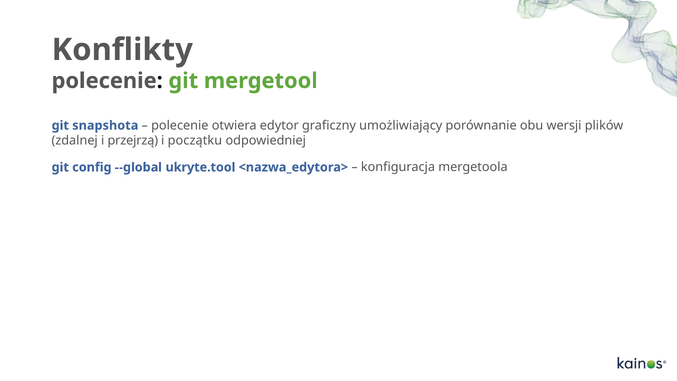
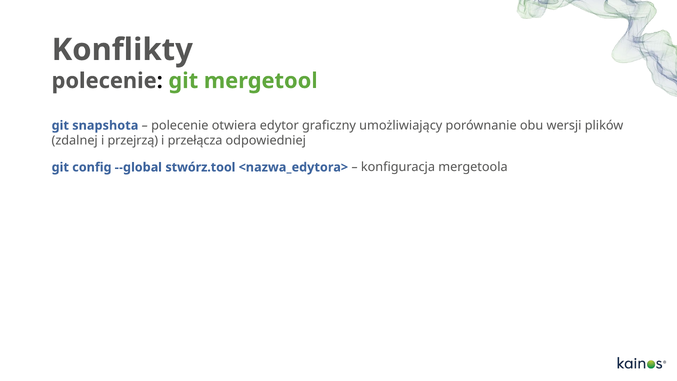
początku: początku -> przełącza (195, 141)
ukryte.tool: ukryte.tool -> stwórz.tool (200, 167)
